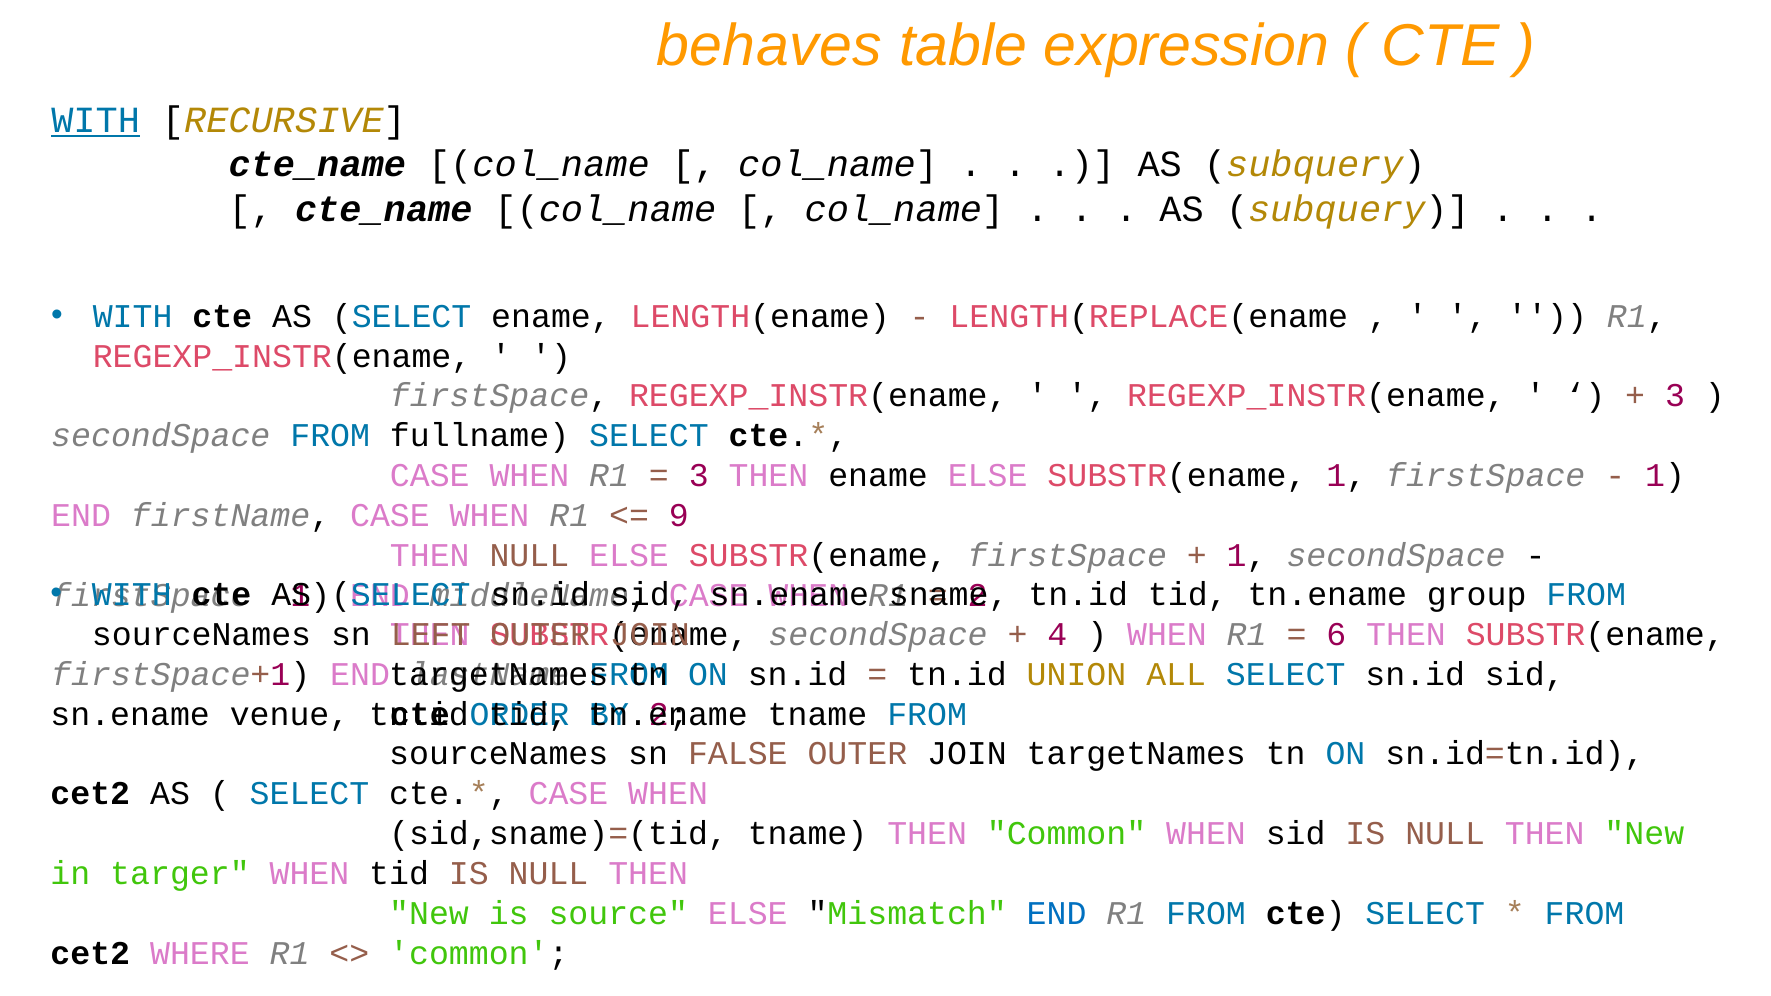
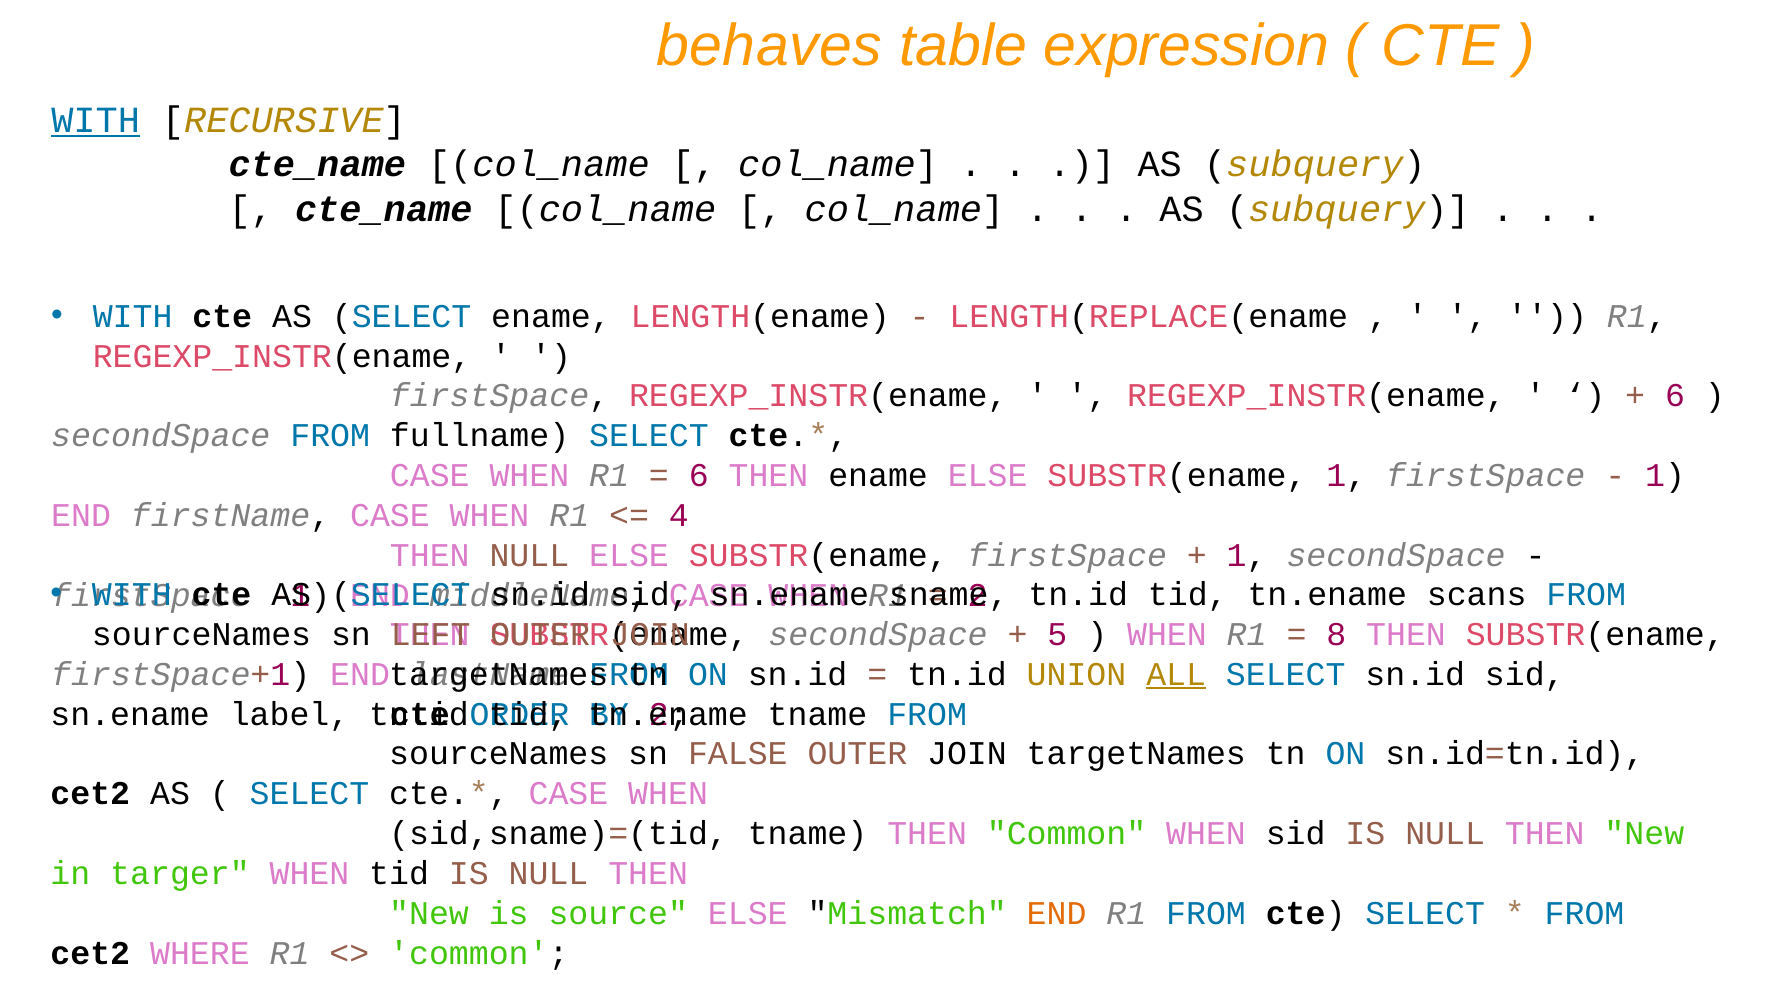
3: 3 -> 6 (1675, 396)
3: 3 -> 6 (699, 476)
9: 9 -> 4 (679, 516)
group: group -> scans (1477, 595)
4: 4 -> 5 (1057, 635)
6: 6 -> 8 (1336, 635)
ALL underline: none -> present (1176, 674)
venue: venue -> label (290, 714)
END colour: blue -> orange (1057, 913)
